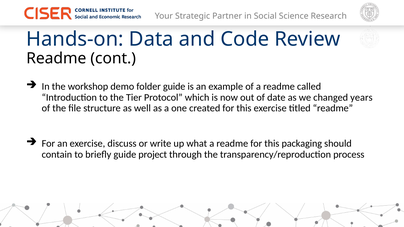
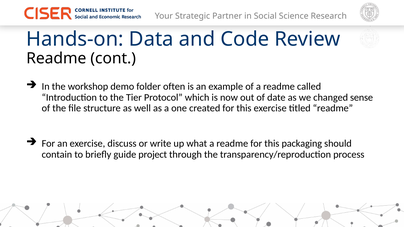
folder guide: guide -> often (174, 87)
years: years -> sense (362, 97)
